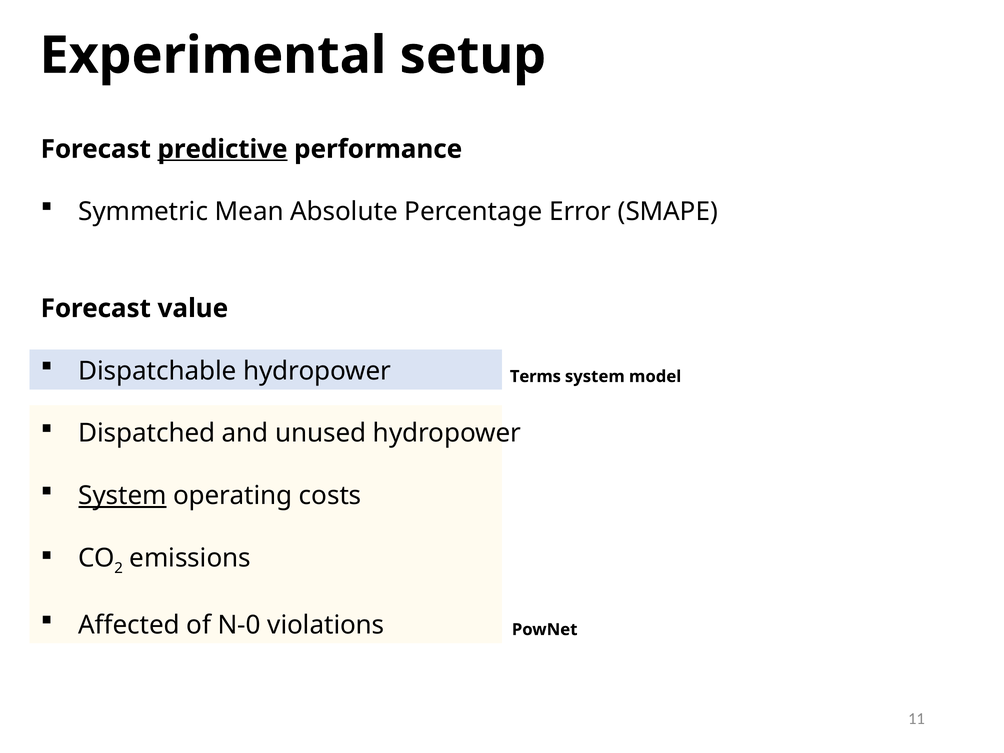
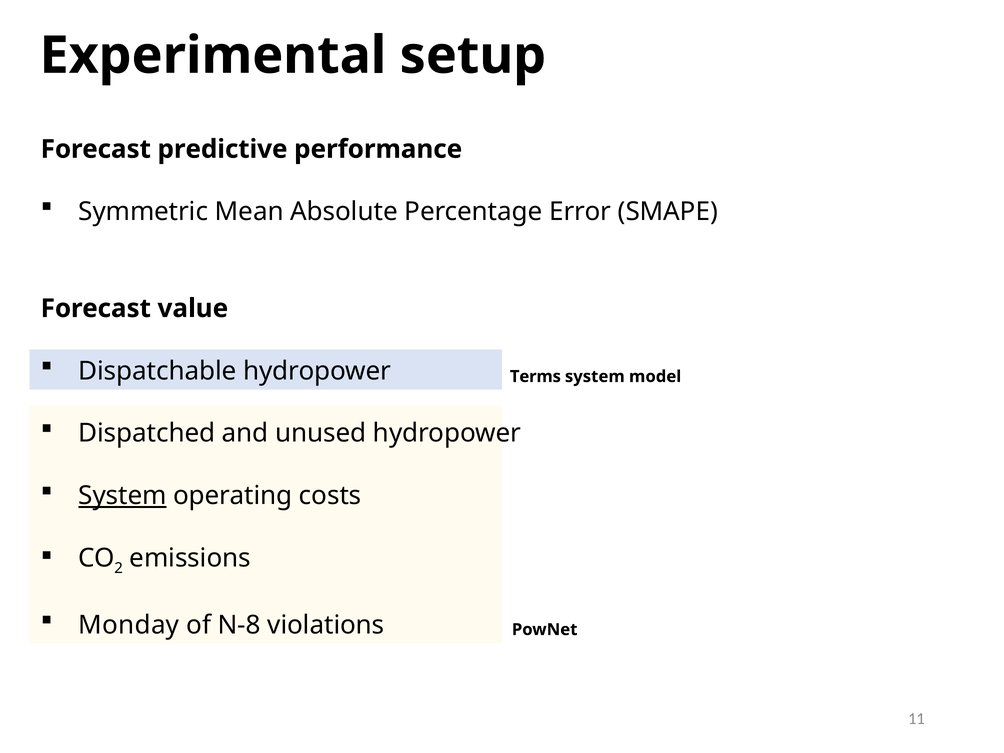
predictive underline: present -> none (223, 149)
Affected: Affected -> Monday (129, 625)
N‐0: N‐0 -> N‐8 (239, 625)
